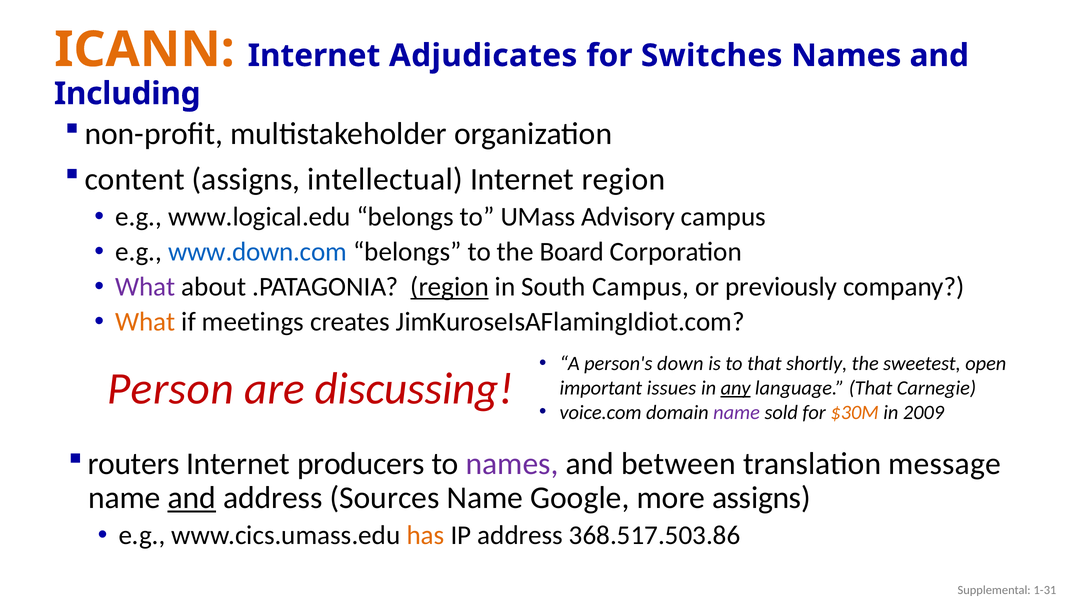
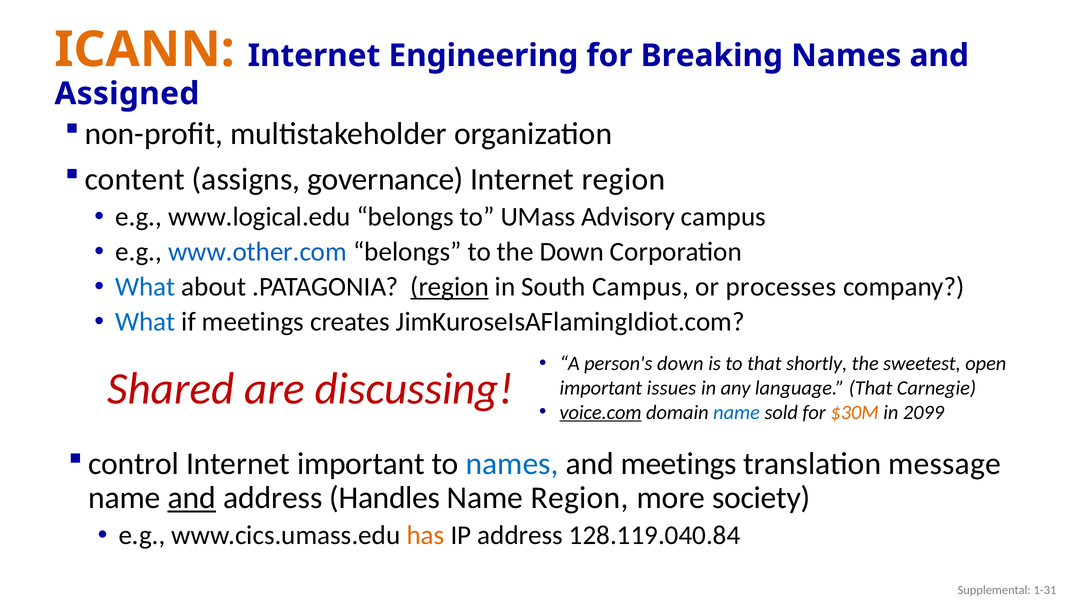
Adjudicates: Adjudicates -> Engineering (483, 56)
Switches: Switches -> Breaking (712, 56)
Including: Including -> Assigned (127, 94)
intellectual: intellectual -> governance (385, 179)
www.down.com: www.down.com -> www.other.com (257, 252)
the Board: Board -> Down (572, 252)
What colour: purple -> blue (145, 287)
previously: previously -> processes (781, 287)
What colour: orange -> blue (145, 322)
Person: Person -> Shared (171, 389)
any underline: present -> none (736, 388)
voice.com underline: none -> present (601, 413)
name colour: purple -> blue (737, 413)
2009: 2009 -> 2099 (924, 413)
routers: routers -> control (134, 464)
Internet producers: producers -> important (361, 464)
names colour: purple -> blue (512, 464)
and between: between -> meetings (679, 464)
Sources: Sources -> Handles (385, 498)
Name Google: Google -> Region (580, 498)
more assigns: assigns -> society (761, 498)
368.517.503.86: 368.517.503.86 -> 128.119.040.84 (655, 535)
